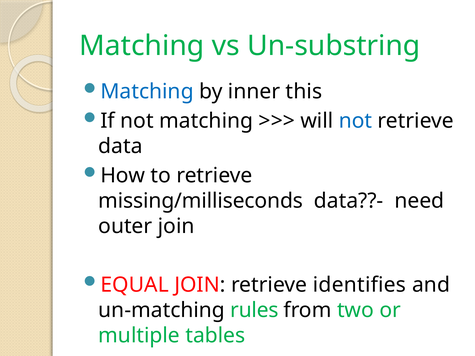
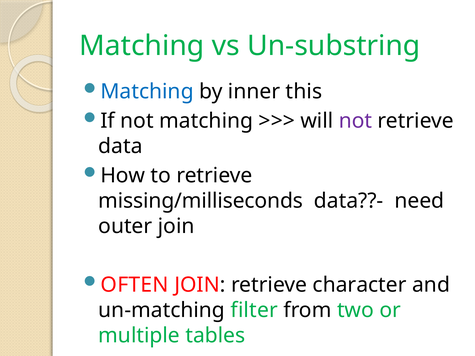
not colour: blue -> purple (355, 121)
EQUAL: EQUAL -> OFTEN (135, 285)
identifies: identifies -> character (360, 285)
rules: rules -> filter (254, 310)
